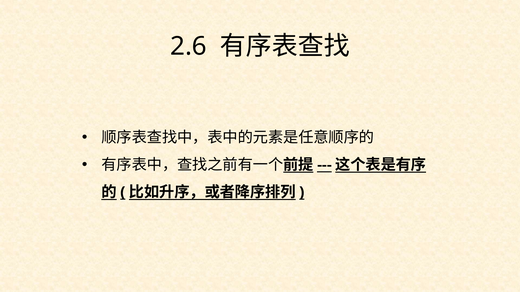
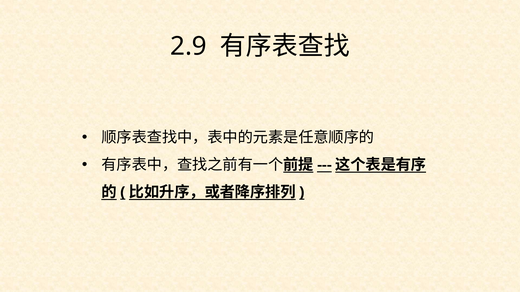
2.6: 2.6 -> 2.9 (189, 46)
